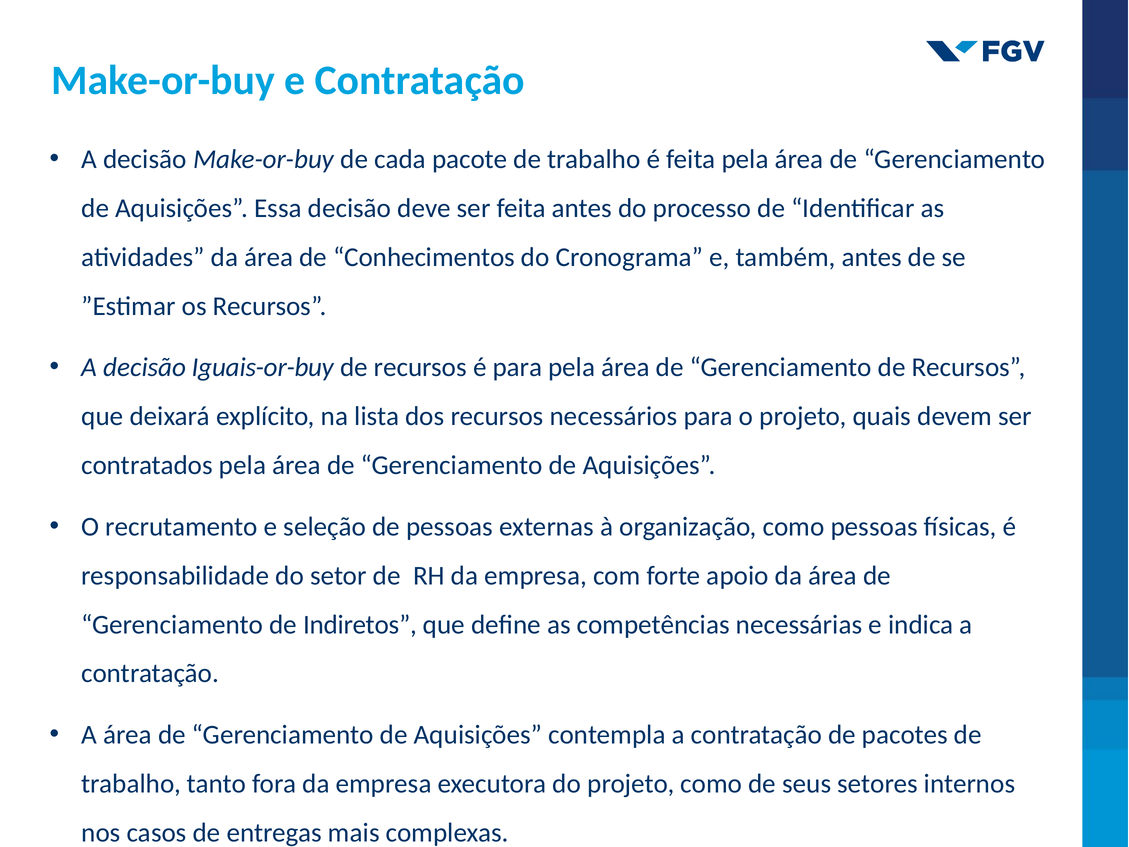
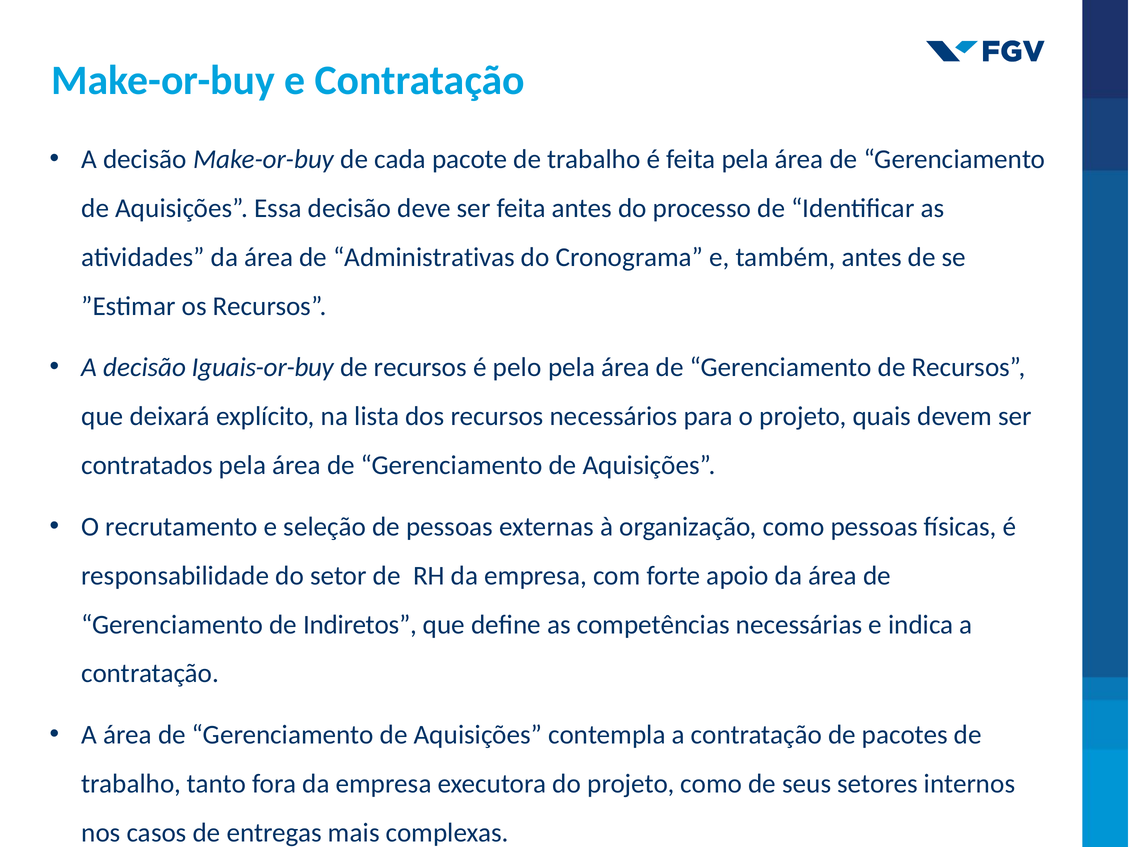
Conhecimentos: Conhecimentos -> Administrativas (424, 257)
é para: para -> pelo (517, 367)
